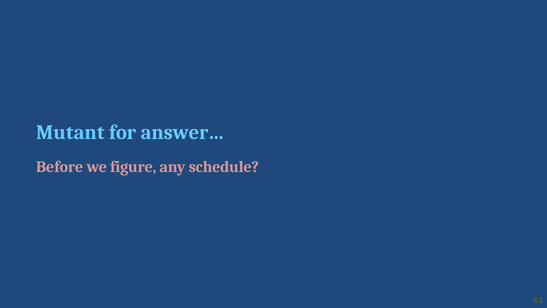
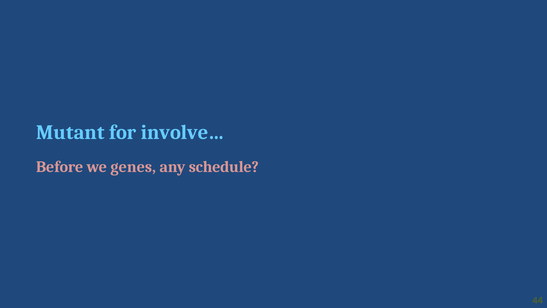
answer…: answer… -> involve… (182, 132)
figure: figure -> genes (133, 167)
